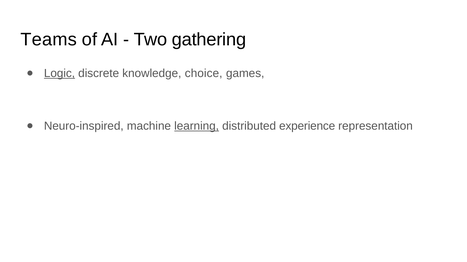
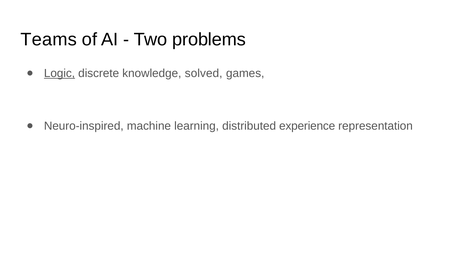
gathering: gathering -> problems (209, 40)
choice: choice -> solved (204, 73)
learning underline: present -> none (197, 126)
